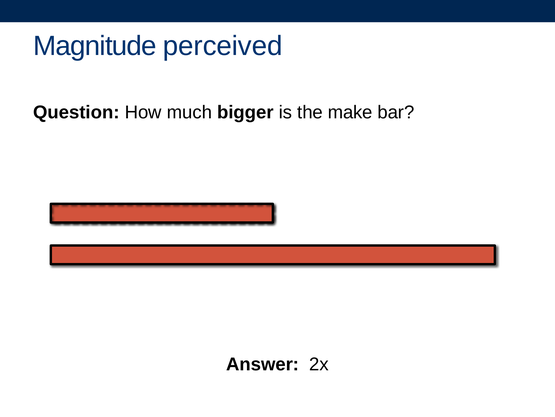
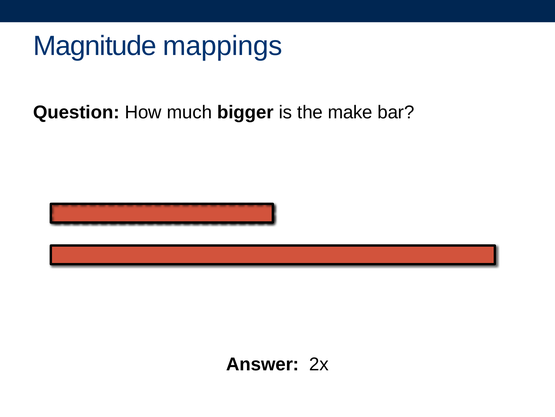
perceived: perceived -> mappings (223, 46)
